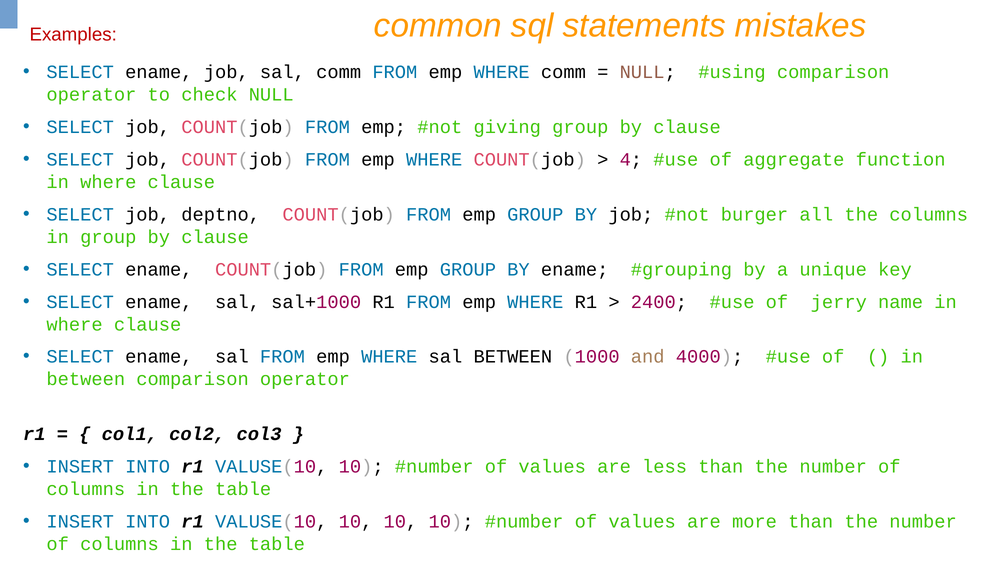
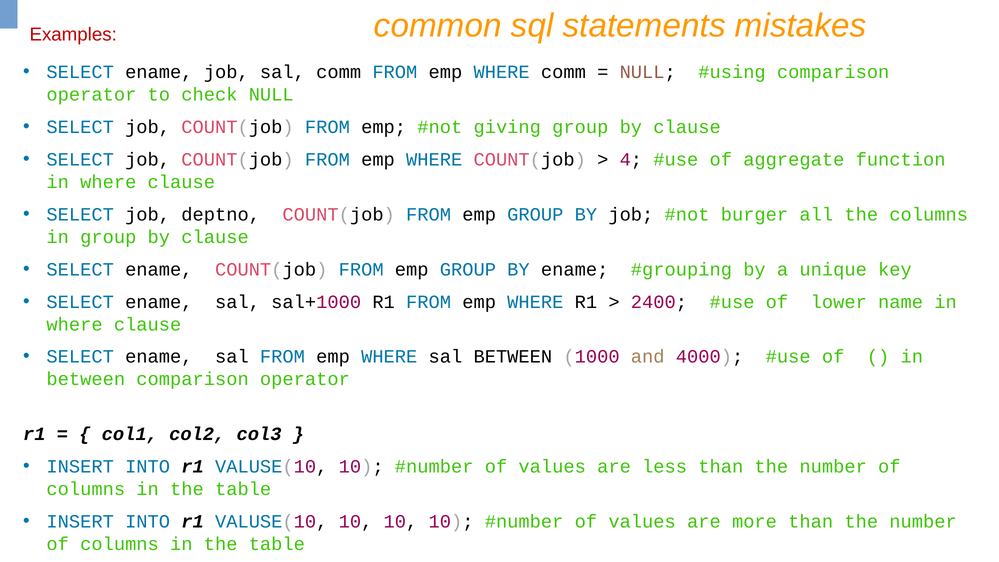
jerry: jerry -> lower (839, 302)
